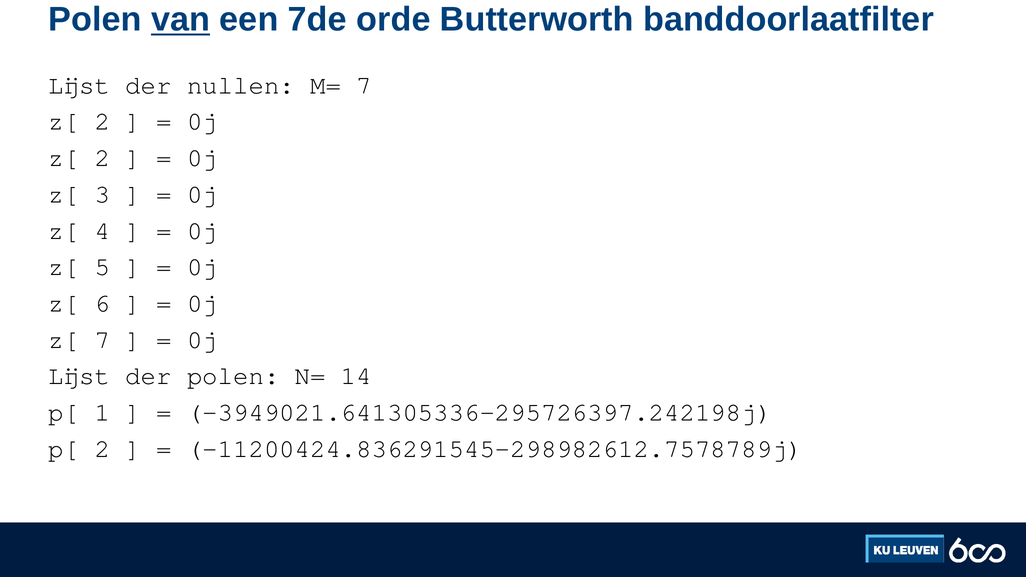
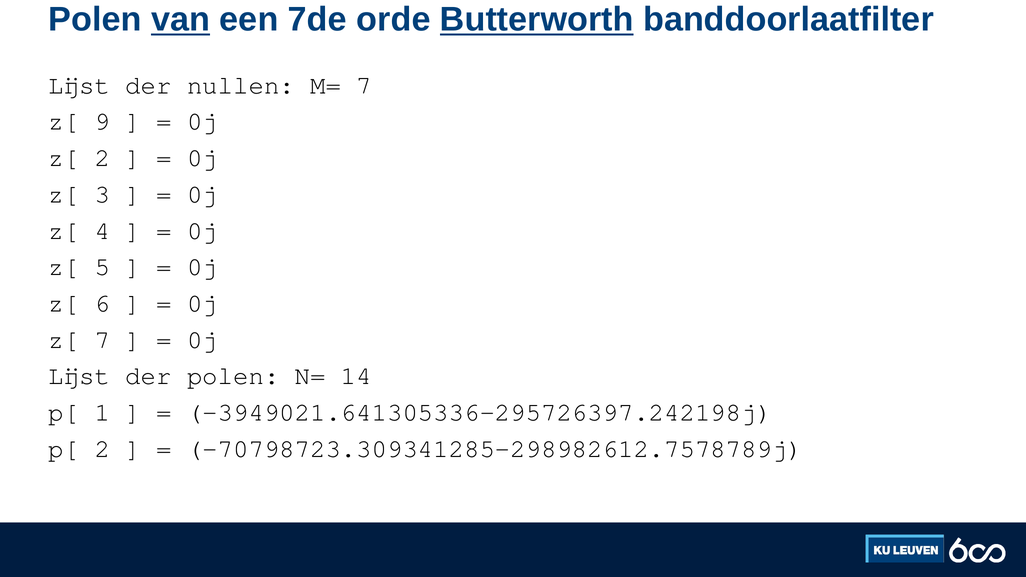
Butterworth underline: none -> present (537, 20)
2: 2 -> 9 (102, 122)
-11200424.836291545-298982612.7578789j: -11200424.836291545-298982612.7578789j -> -70798723.309341285-298982612.7578789j (495, 449)
